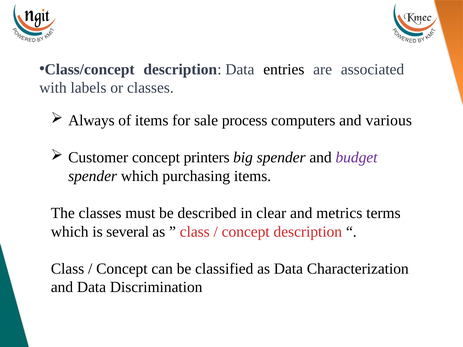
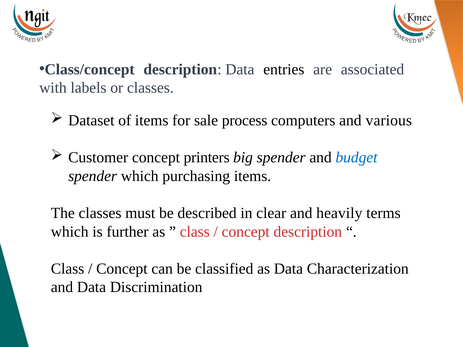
Always: Always -> Dataset (91, 121)
budget colour: purple -> blue (357, 158)
metrics: metrics -> heavily (339, 213)
several: several -> further (128, 232)
